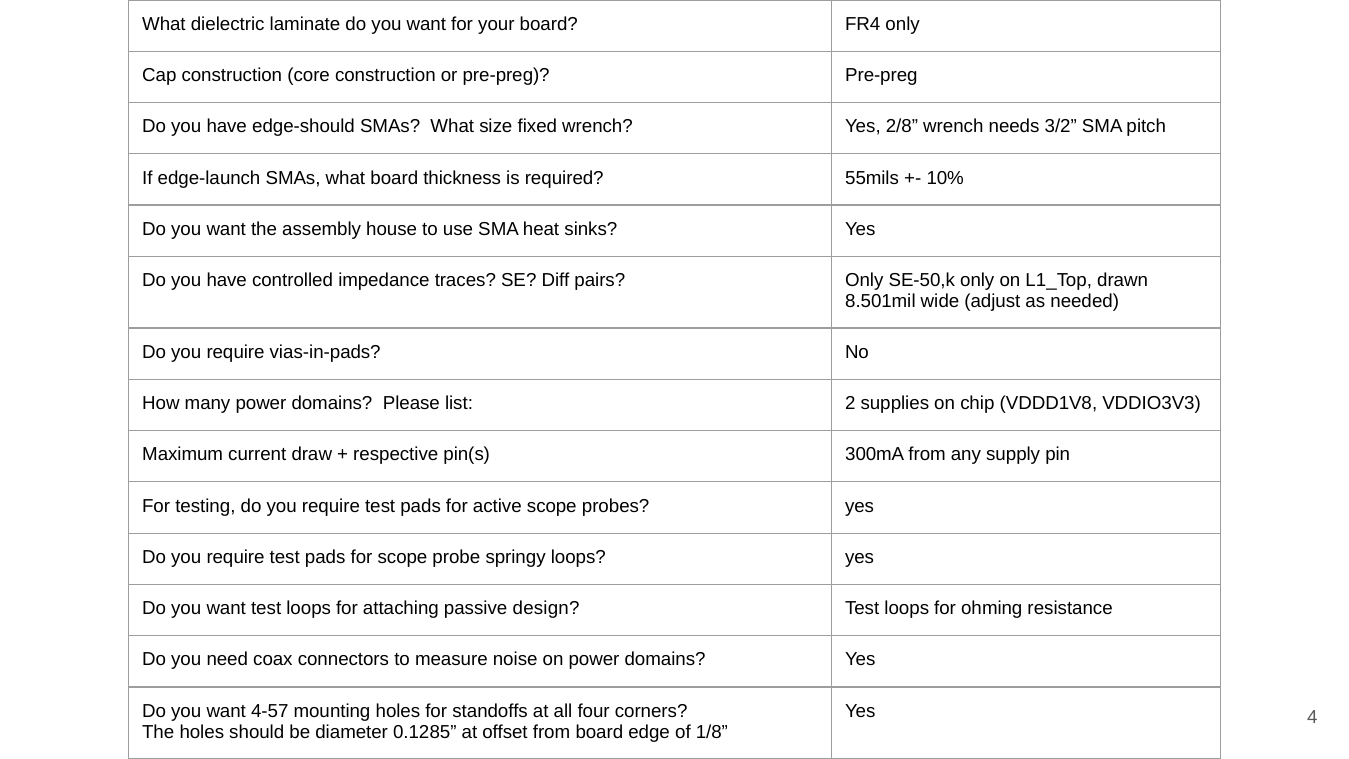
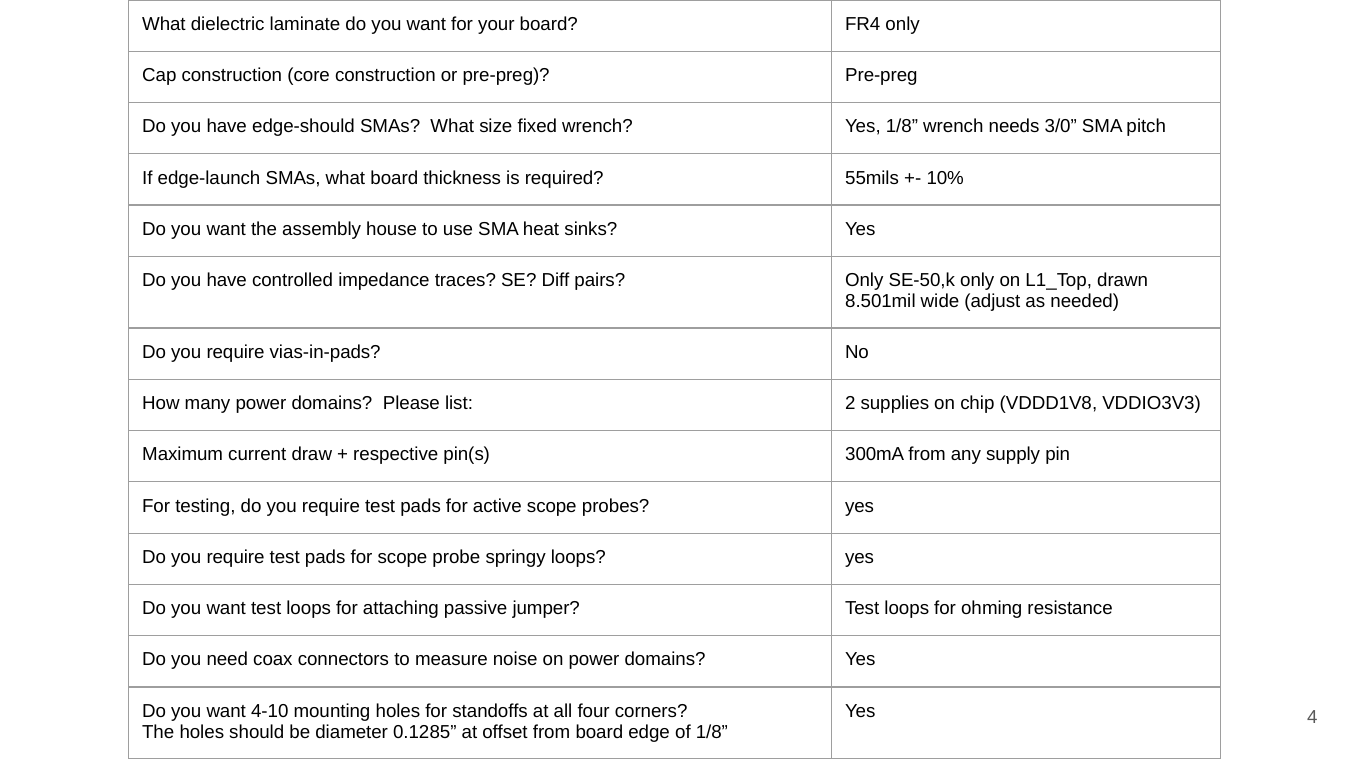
Yes 2/8: 2/8 -> 1/8 (902, 127)
3/2: 3/2 -> 3/0 (1061, 127)
design: design -> jumper (546, 608)
4-57: 4-57 -> 4-10 (270, 711)
